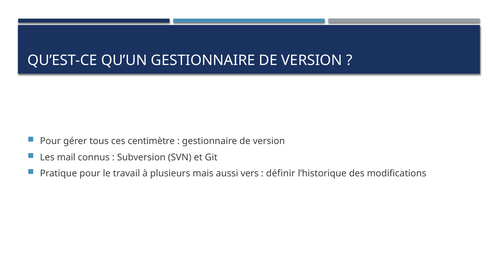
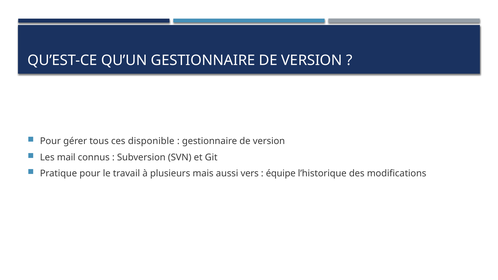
centimètre: centimètre -> disponible (151, 141)
définir: définir -> équipe (281, 174)
